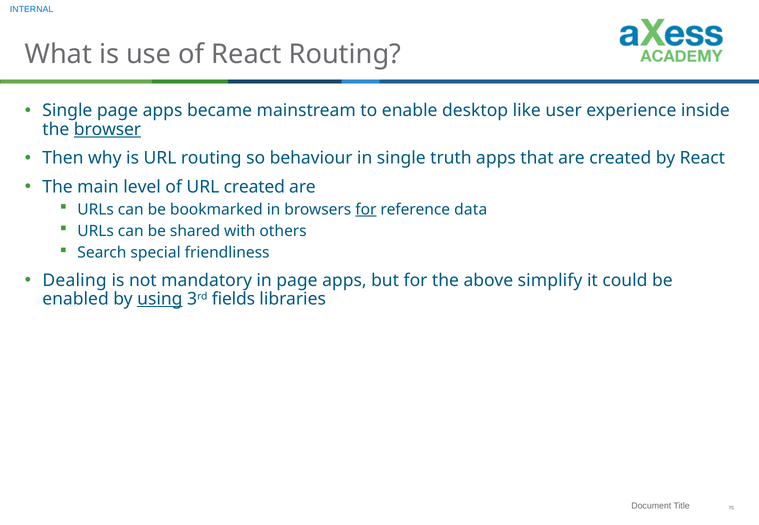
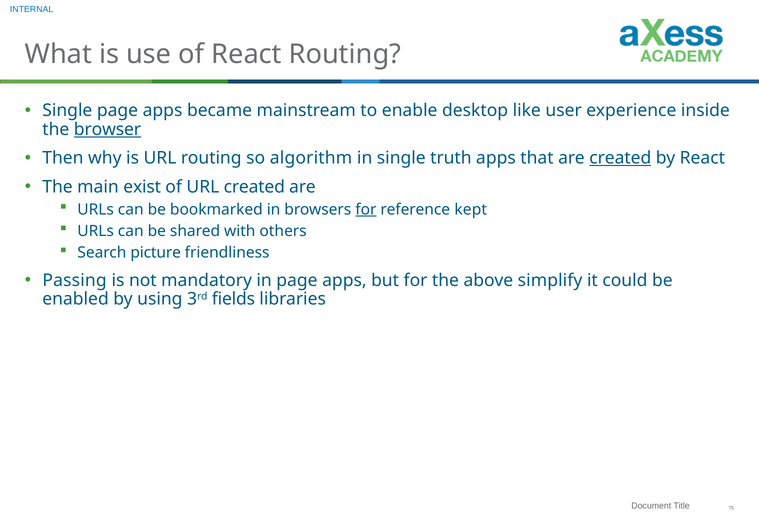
behaviour: behaviour -> algorithm (311, 158)
created underline: none -> present (620, 158)
level: level -> exist (142, 187)
data: data -> kept (471, 210)
special: special -> picture (156, 253)
Dealing: Dealing -> Passing (75, 281)
using underline: present -> none (160, 299)
